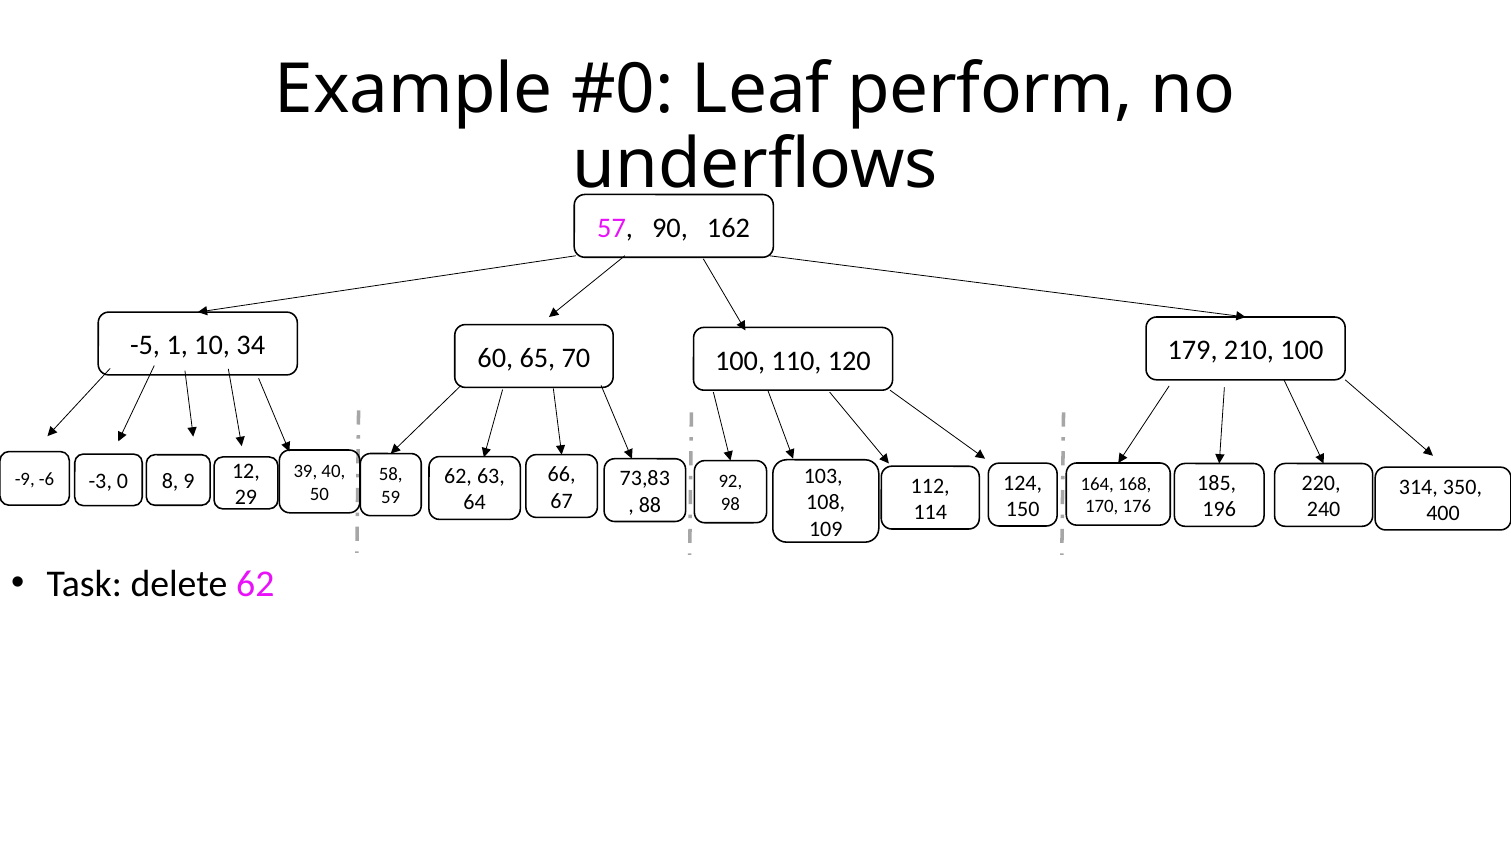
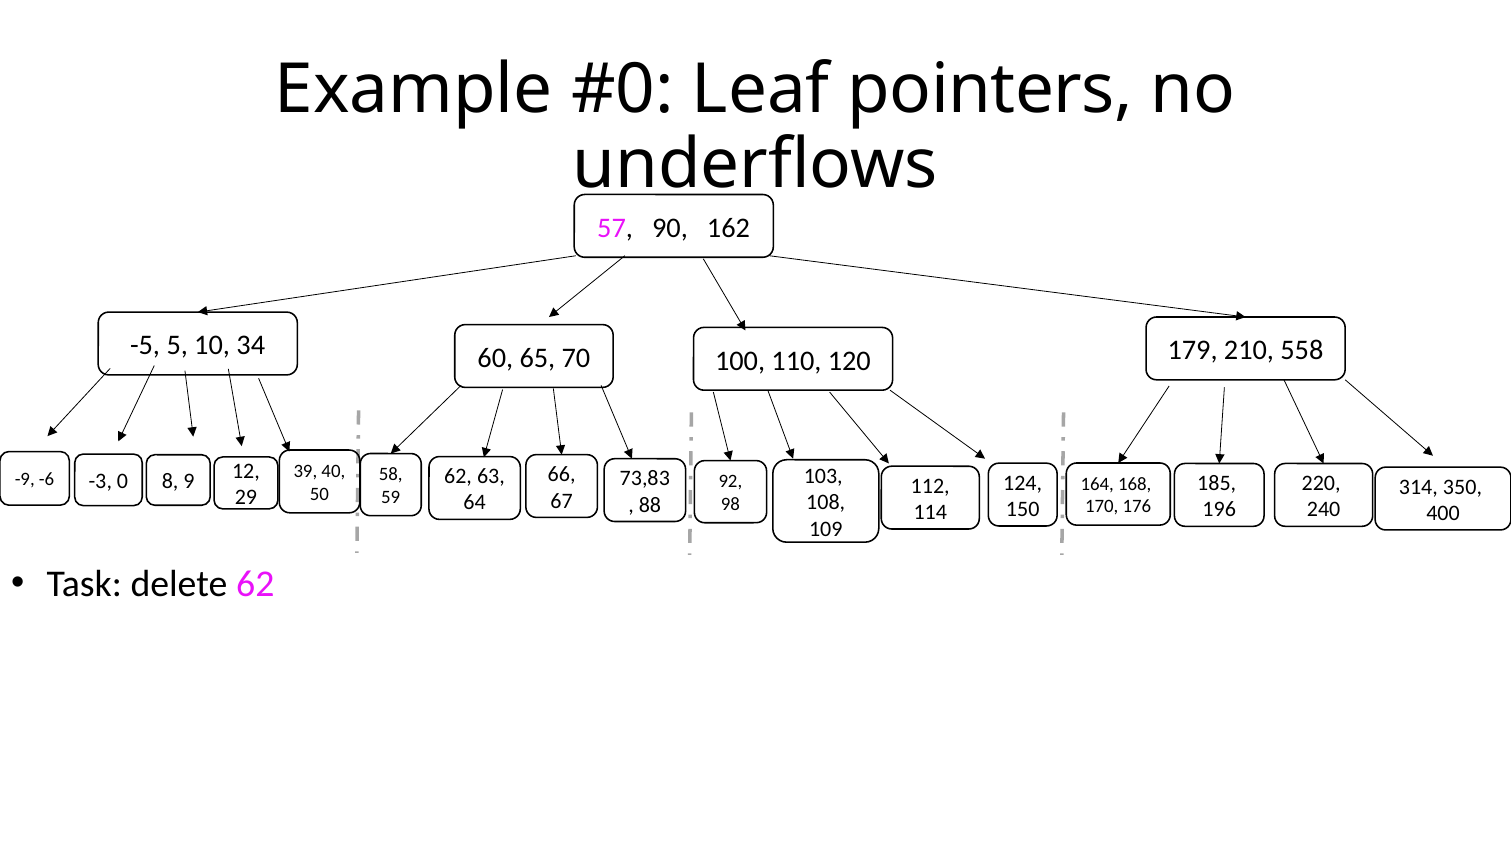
perform: perform -> pointers (990, 90)
1: 1 -> 5 (177, 345)
210 100: 100 -> 558 (1302, 350)
